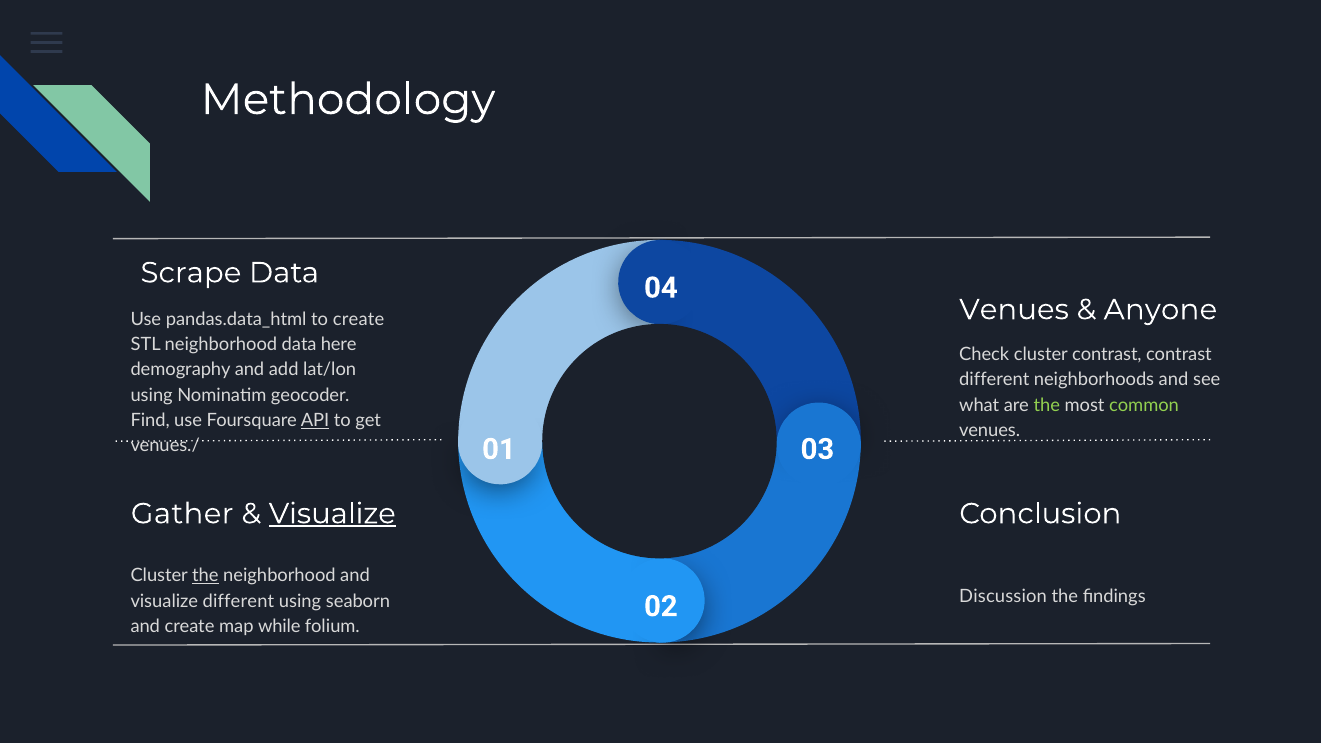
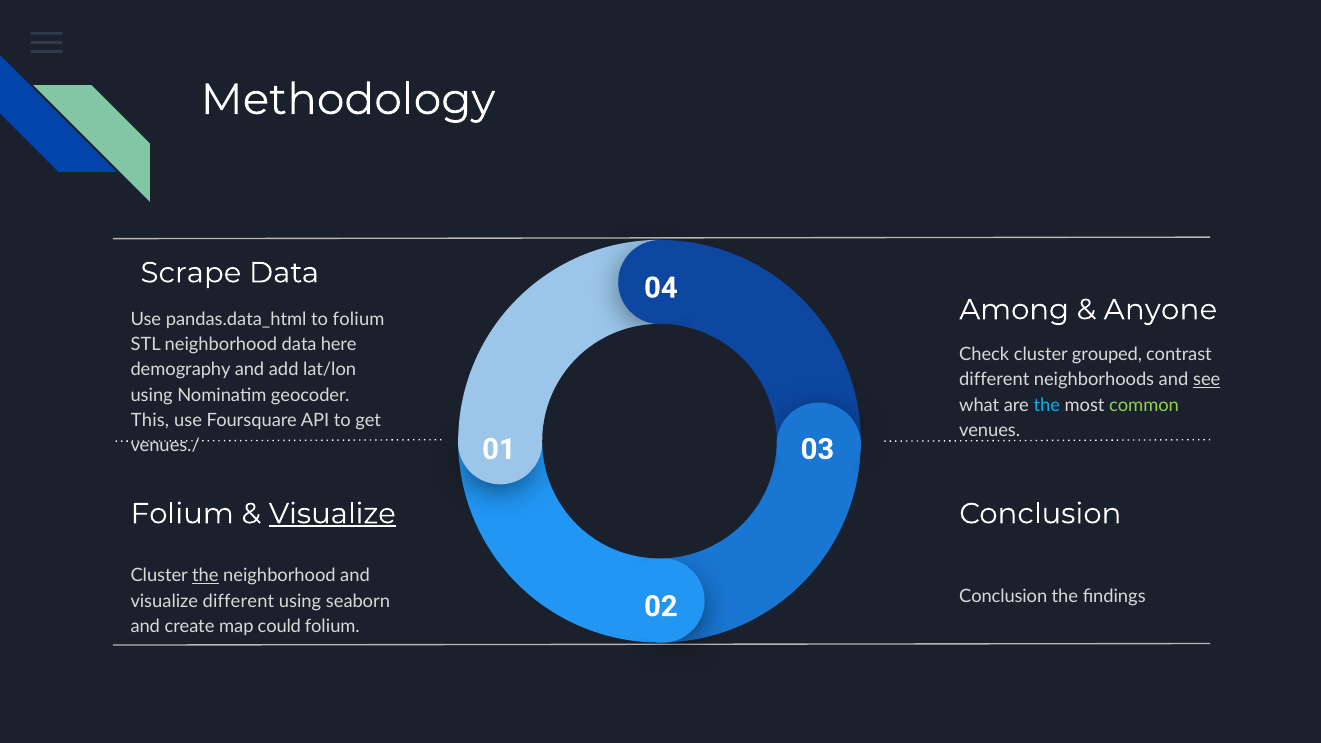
Venues: Venues -> Among (1014, 310)
to create: create -> folium (359, 319)
cluster contrast: contrast -> grouped (1107, 354)
see underline: none -> present (1207, 380)
the colour: light green -> light blue (1047, 405)
Find: Find -> This (150, 420)
API underline: present -> none (315, 420)
Gather: Gather -> Folium (182, 514)
Discussion: Discussion -> Conclusion (1003, 597)
while: while -> could (279, 627)
